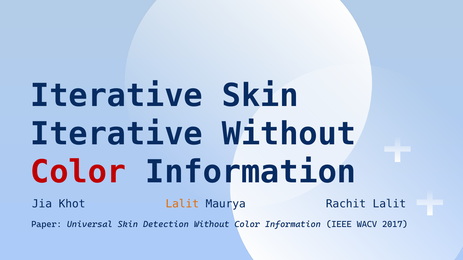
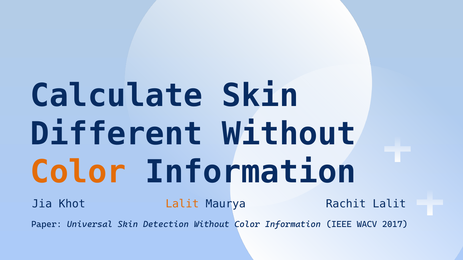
Iterative: Iterative -> Calculate (116, 96)
Iterative: Iterative -> Different (116, 134)
Color colour: red -> orange (78, 172)
